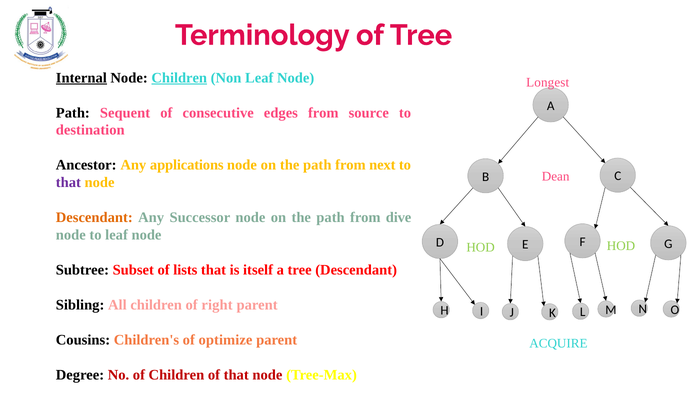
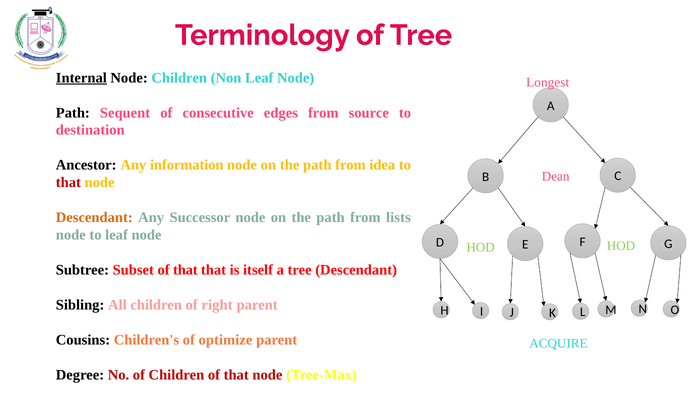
Children underline: present -> none (179, 78)
applications: applications -> information (187, 165)
next: next -> idea (382, 165)
that colour: purple -> red (68, 183)
dive: dive -> lists (398, 218)
Subset of lists: lists -> that (185, 270)
